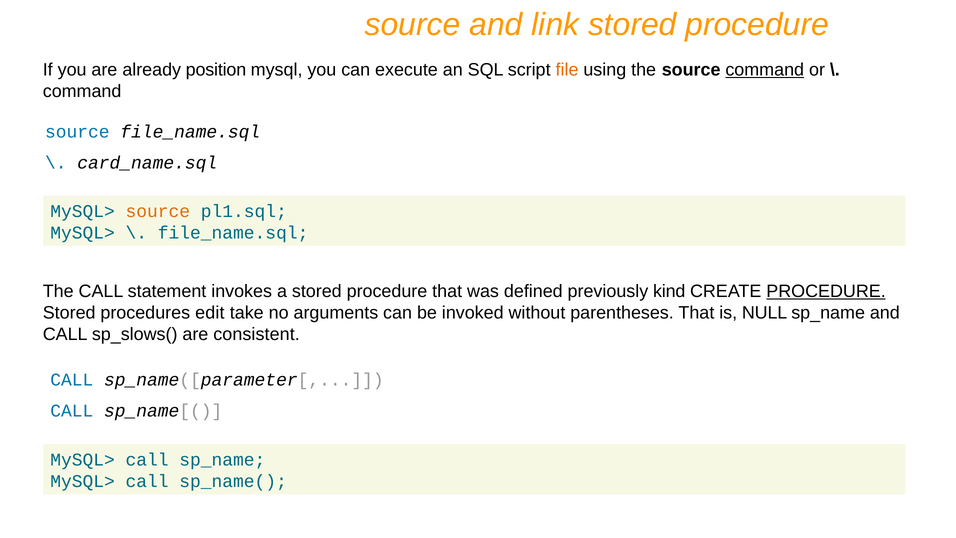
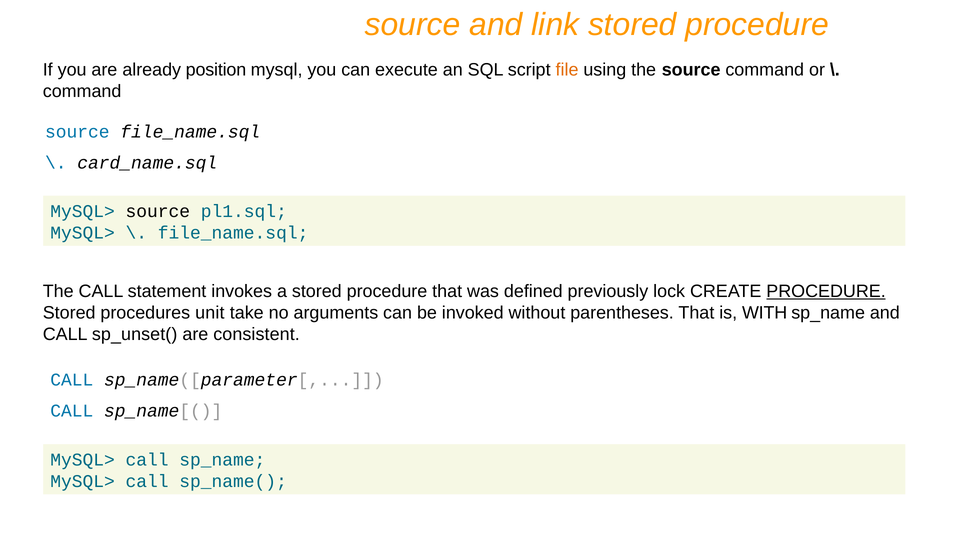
command underline: present -> none (765, 70)
source colour: orange -> black (158, 211)
kind: kind -> lock (669, 291)
edit: edit -> unit (210, 313)
NULL: NULL -> WITH (765, 313)
sp_slows(: sp_slows( -> sp_unset( (135, 334)
